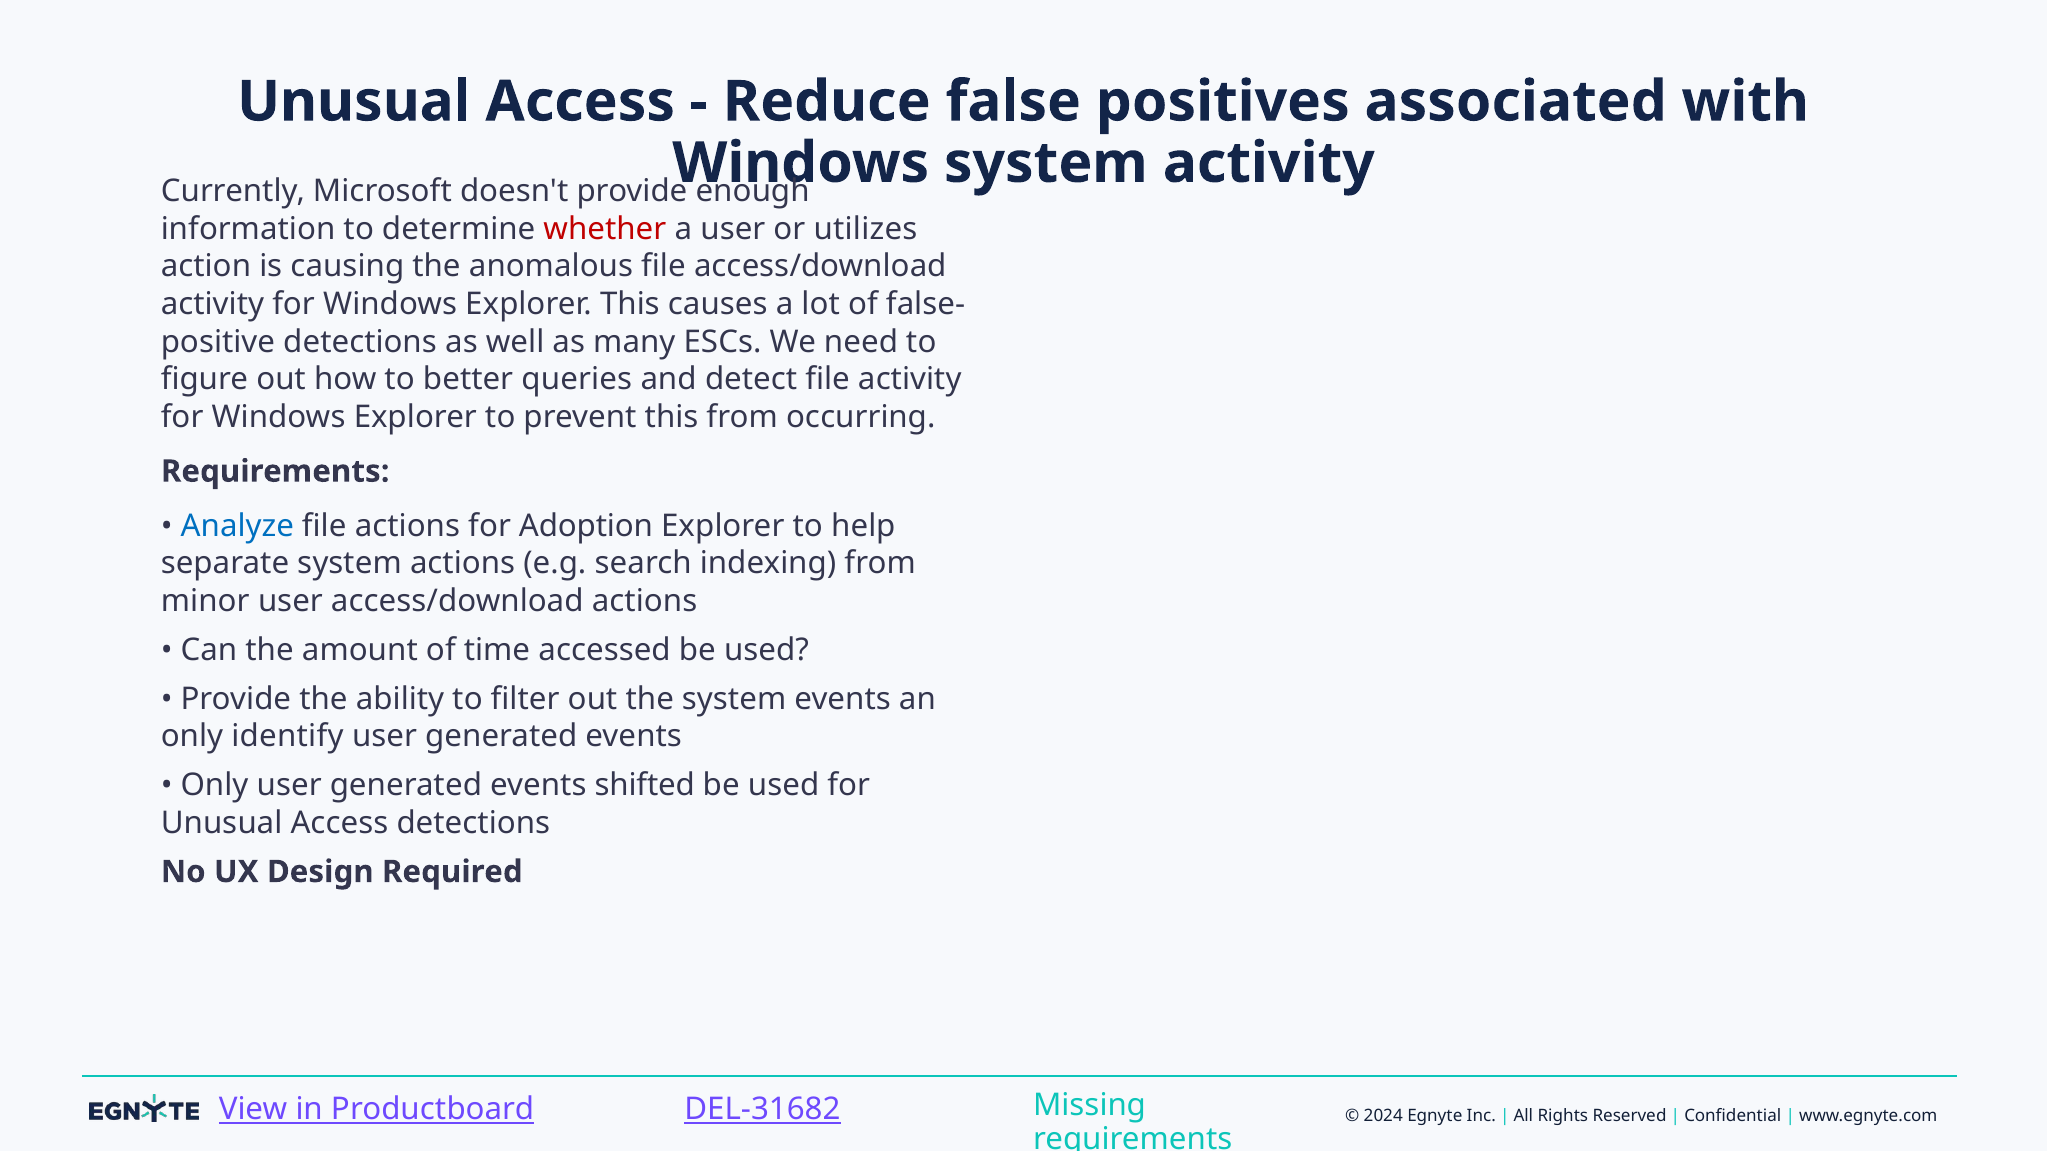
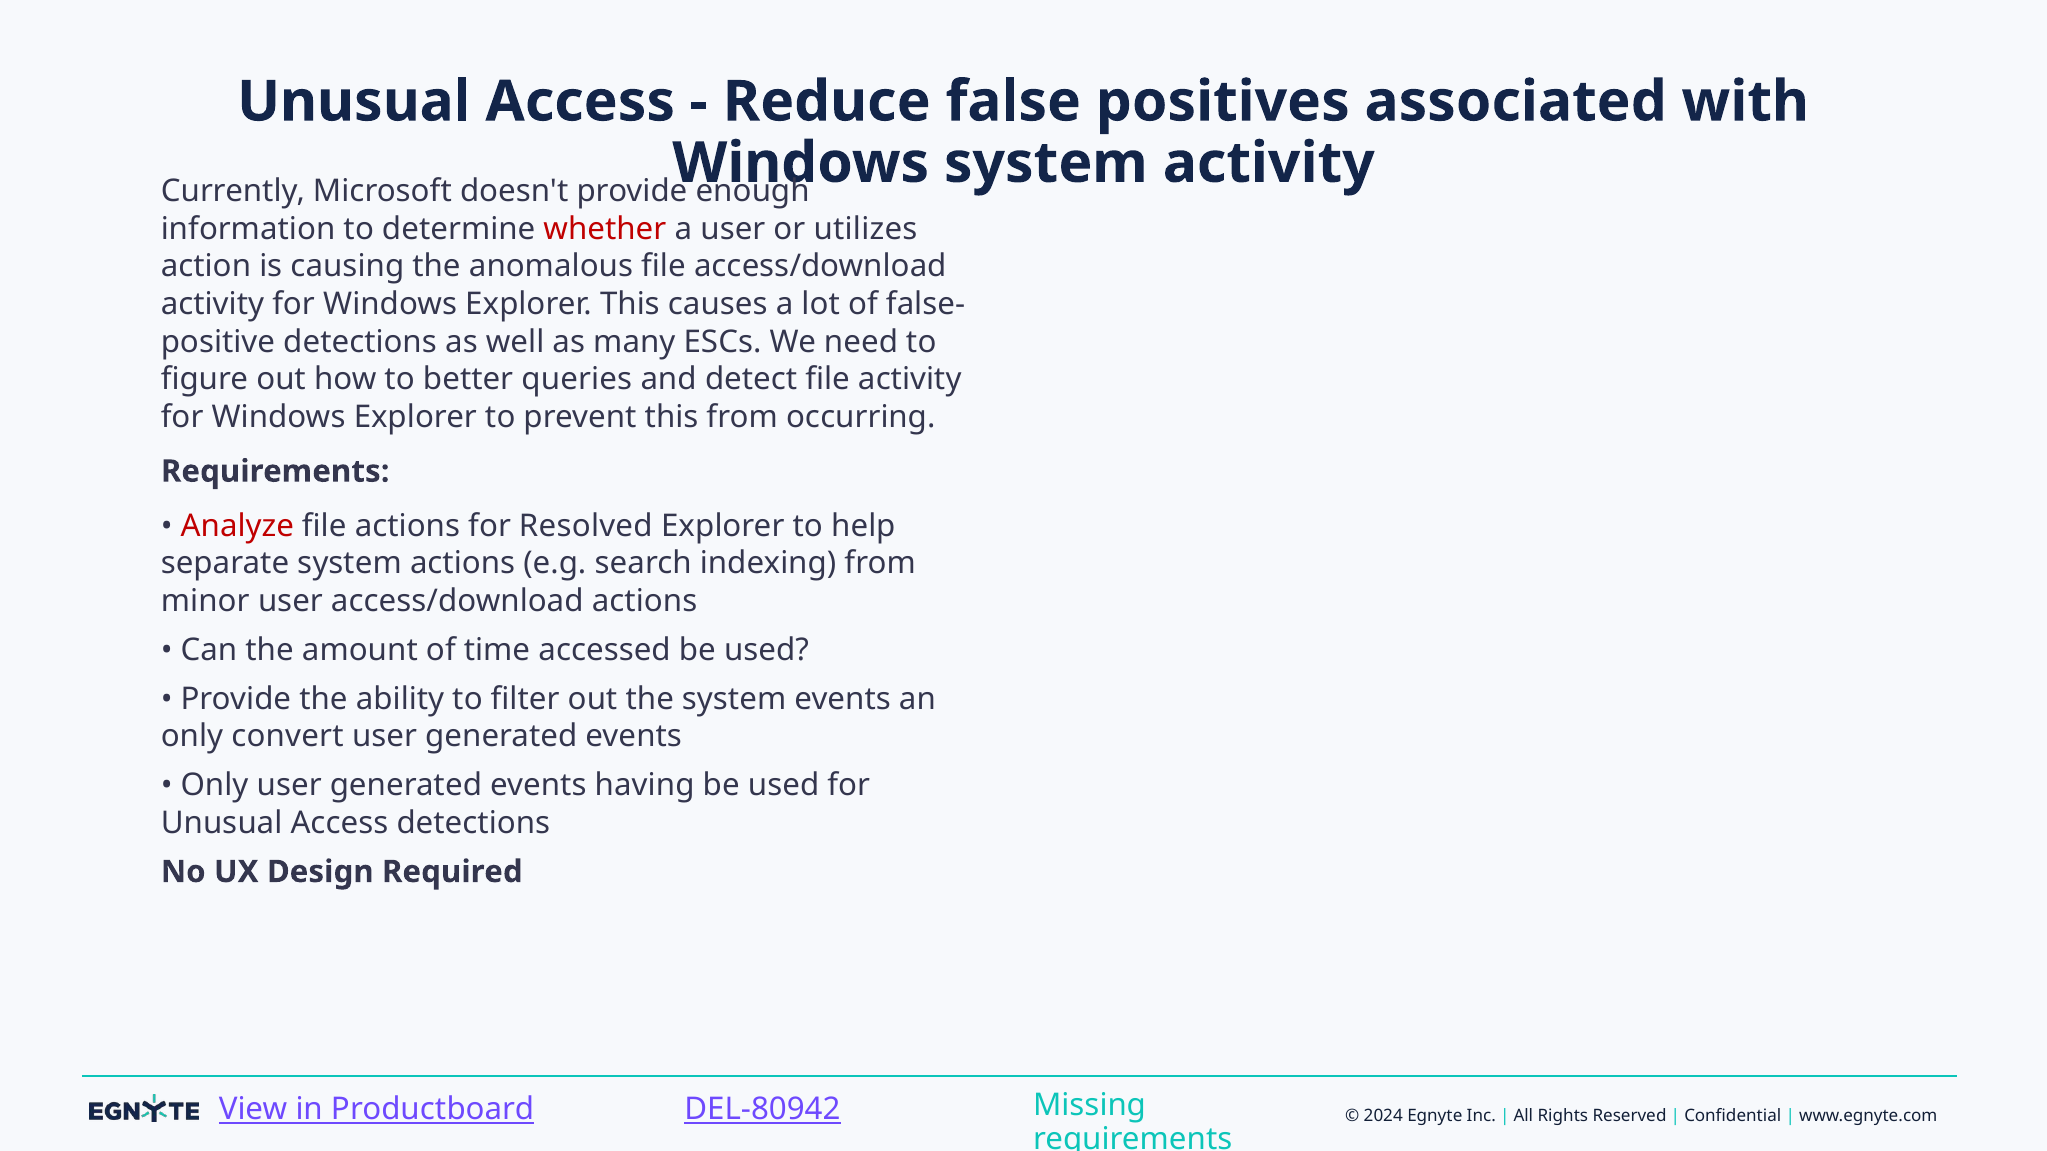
Analyze colour: blue -> red (237, 526)
Adoption: Adoption -> Resolved (586, 526)
identify: identify -> convert (287, 737)
shifted: shifted -> having (645, 786)
DEL-31682: DEL-31682 -> DEL-80942 (762, 1109)
